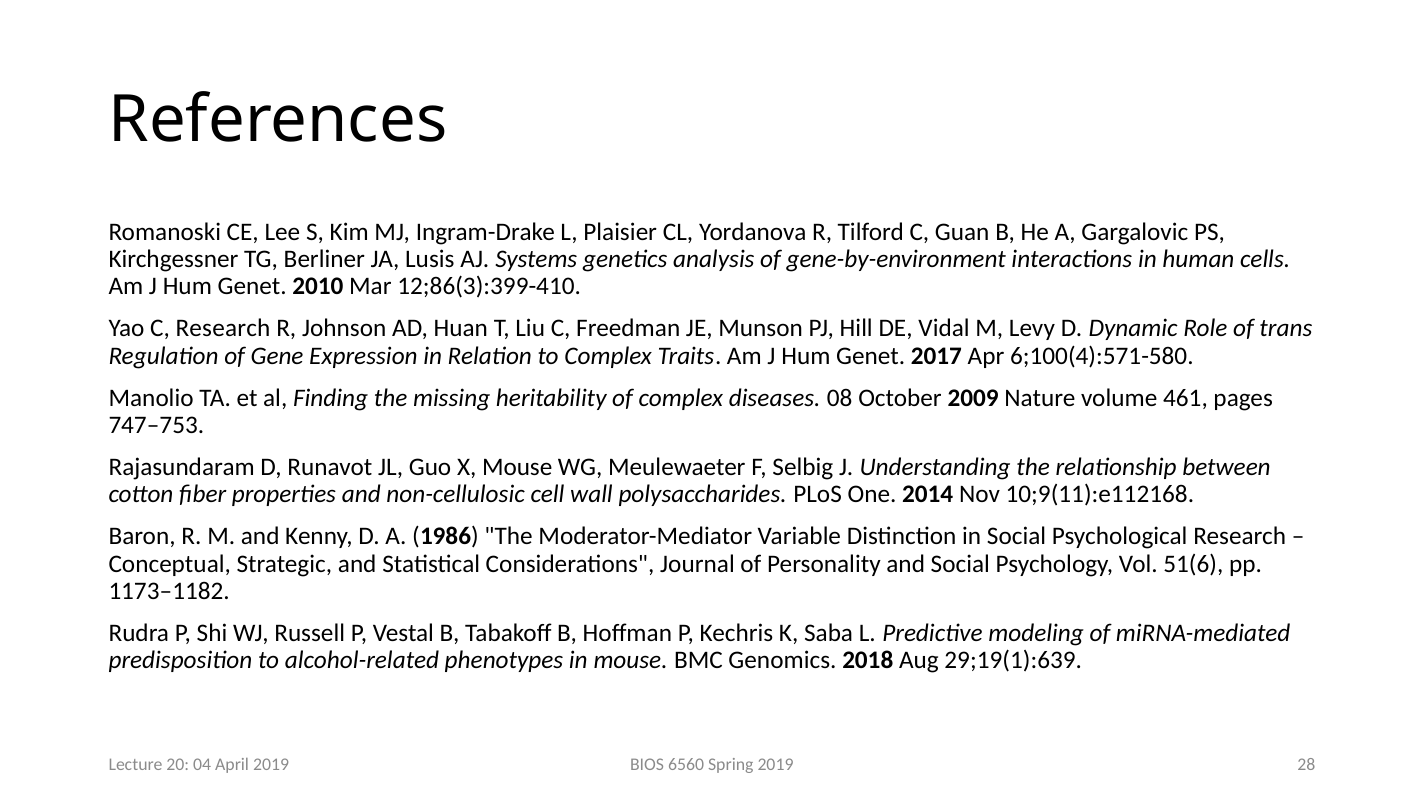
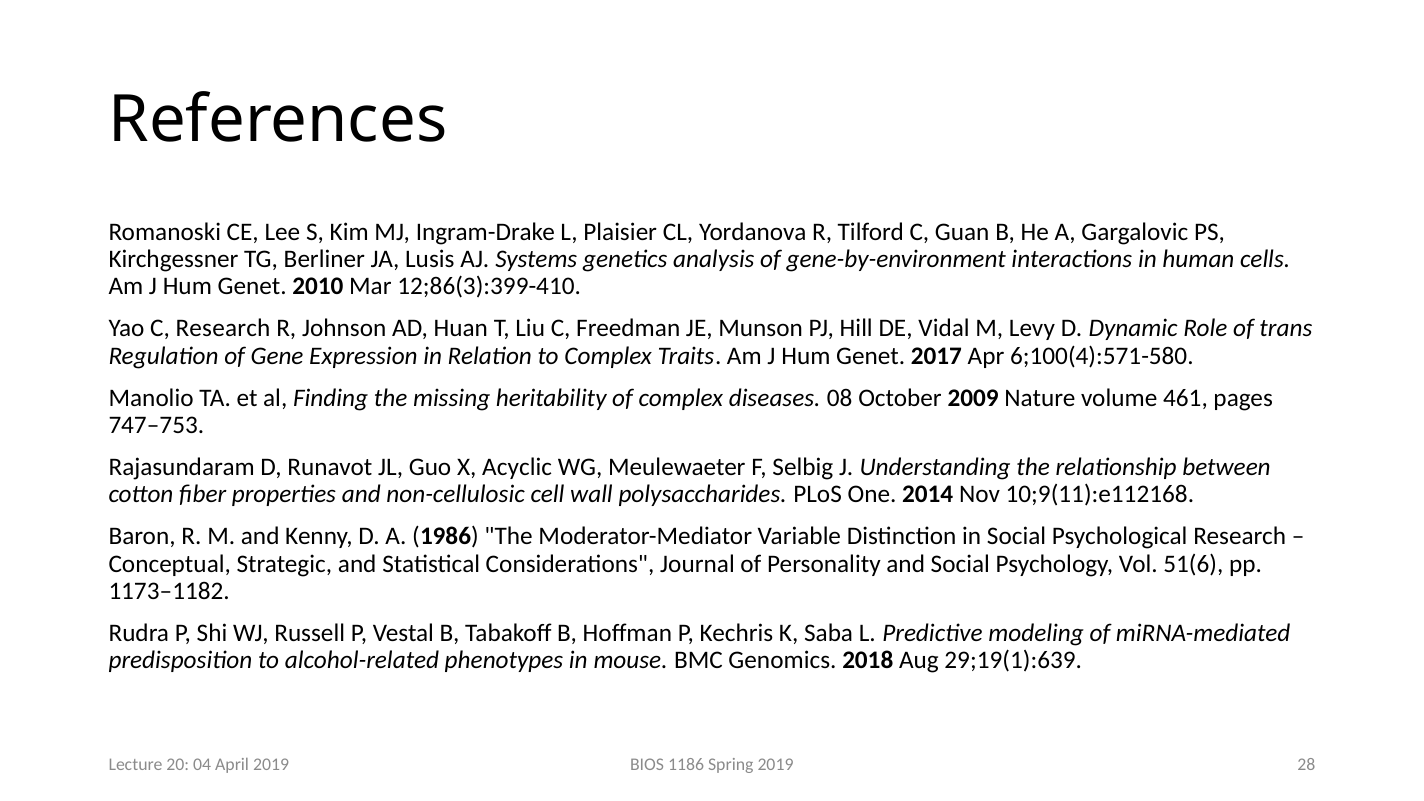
X Mouse: Mouse -> Acyclic (517, 467)
6560: 6560 -> 1186 (686, 765)
